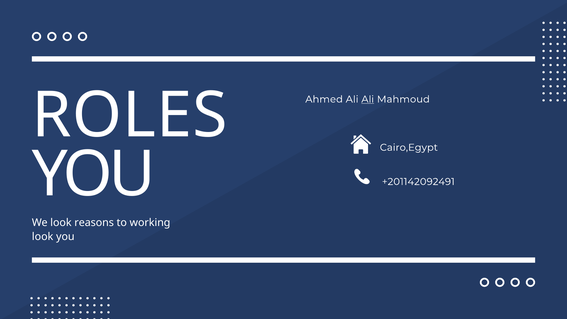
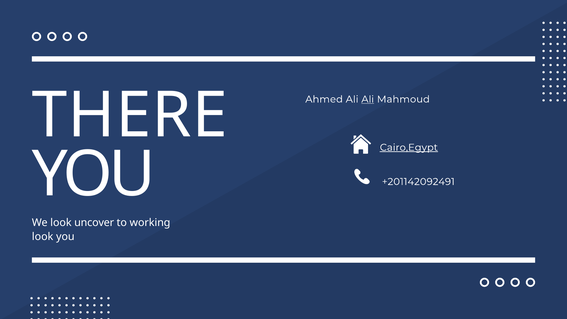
ROLES: ROLES -> THERE (130, 116)
Cairo,Egypt underline: none -> present (409, 147)
reasons: reasons -> uncover (94, 223)
